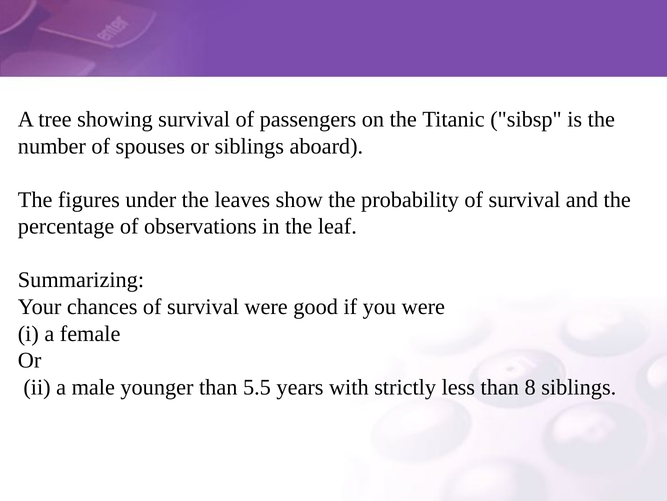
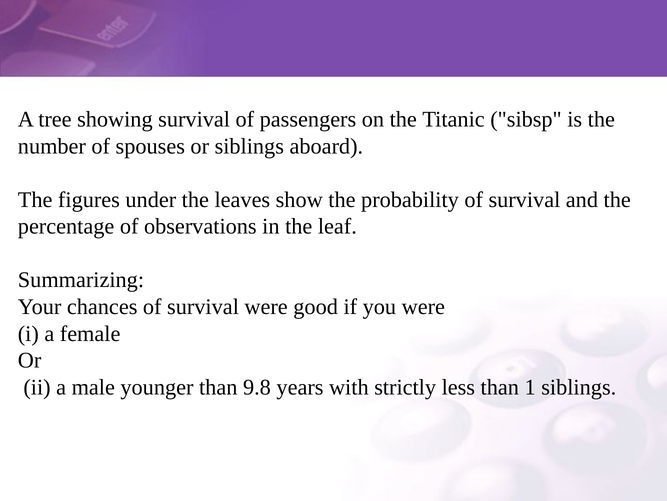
5.5: 5.5 -> 9.8 (257, 387)
8: 8 -> 1 (530, 387)
